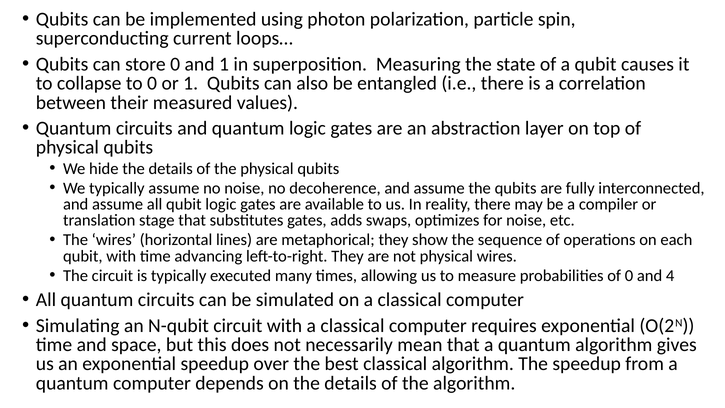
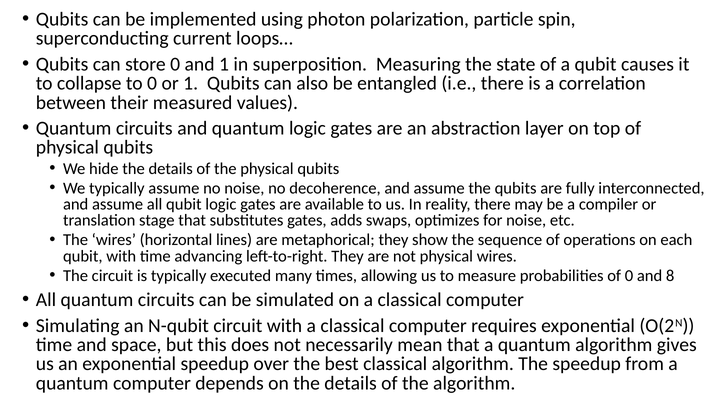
4: 4 -> 8 (670, 276)
